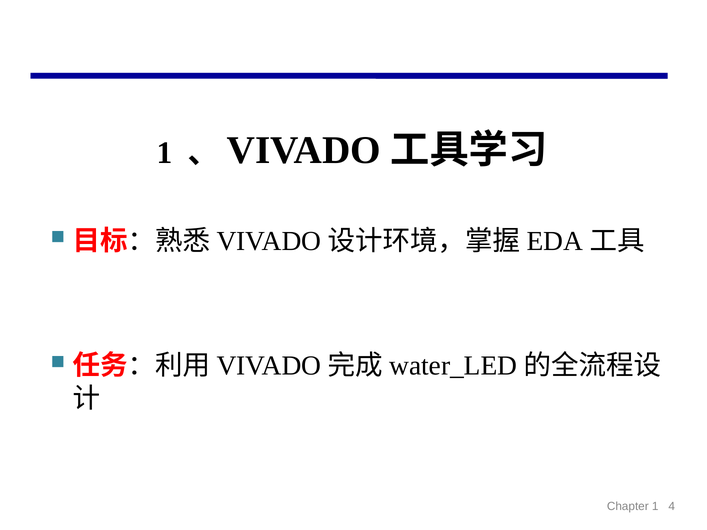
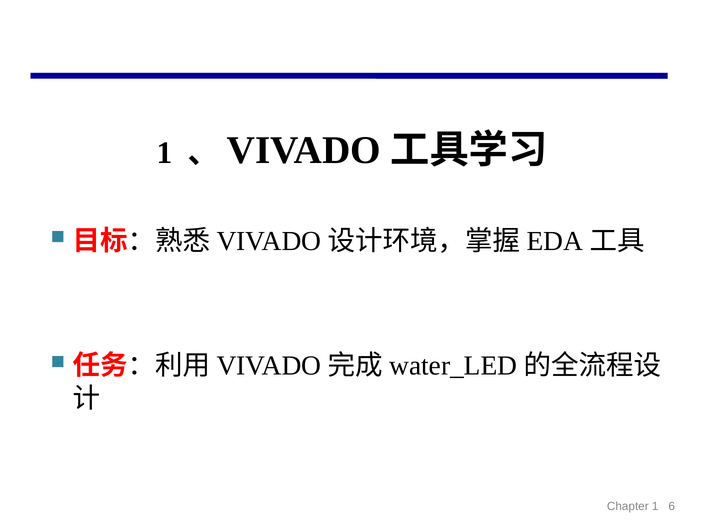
4: 4 -> 6 (672, 506)
